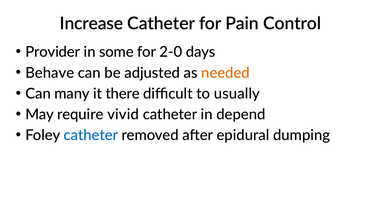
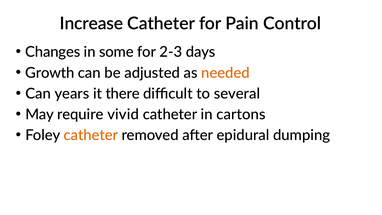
Provider: Provider -> Changes (53, 52)
2-0: 2-0 -> 2-3 (171, 52)
Behave: Behave -> Growth (50, 73)
many: many -> years (72, 94)
usually: usually -> several (237, 94)
depend: depend -> cartons (241, 114)
catheter colour: blue -> orange (91, 135)
